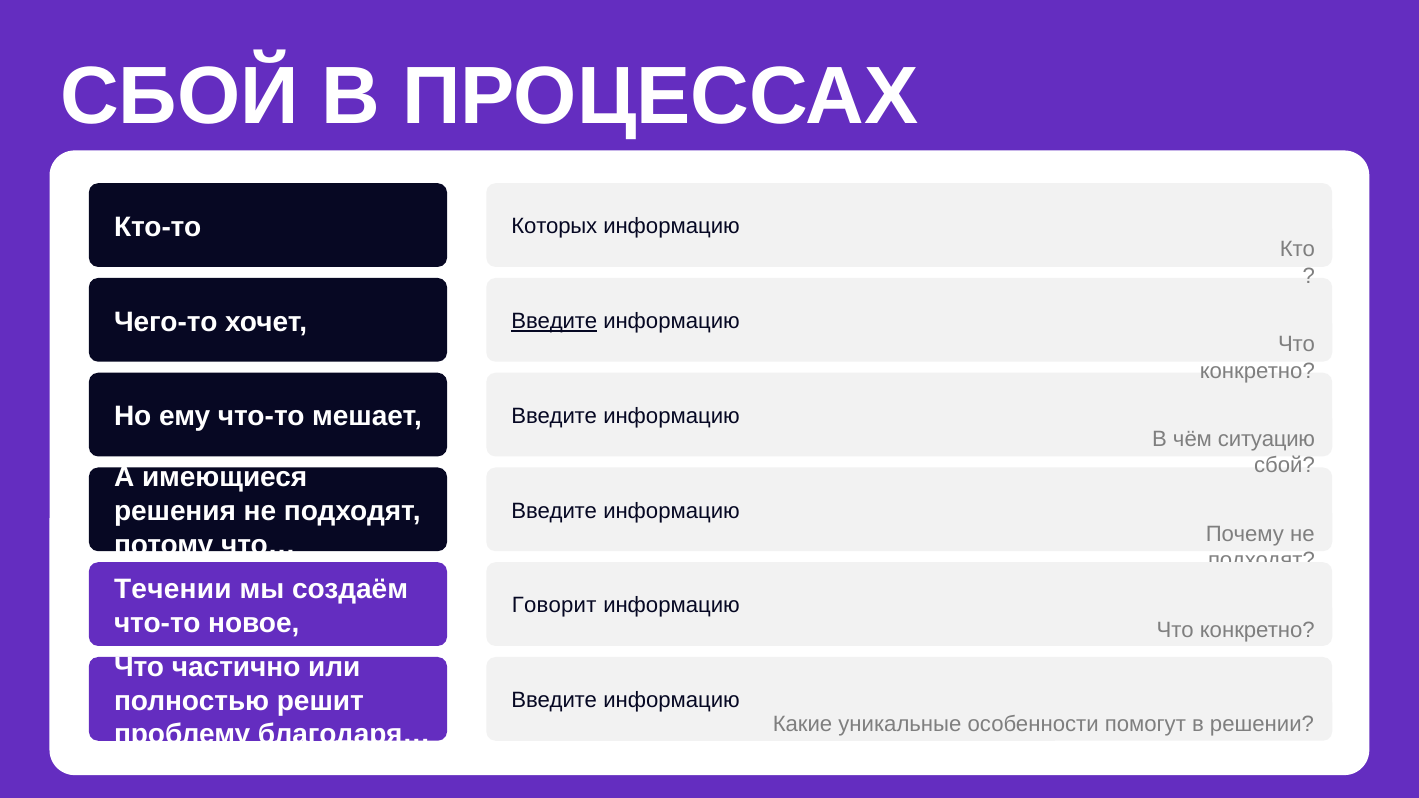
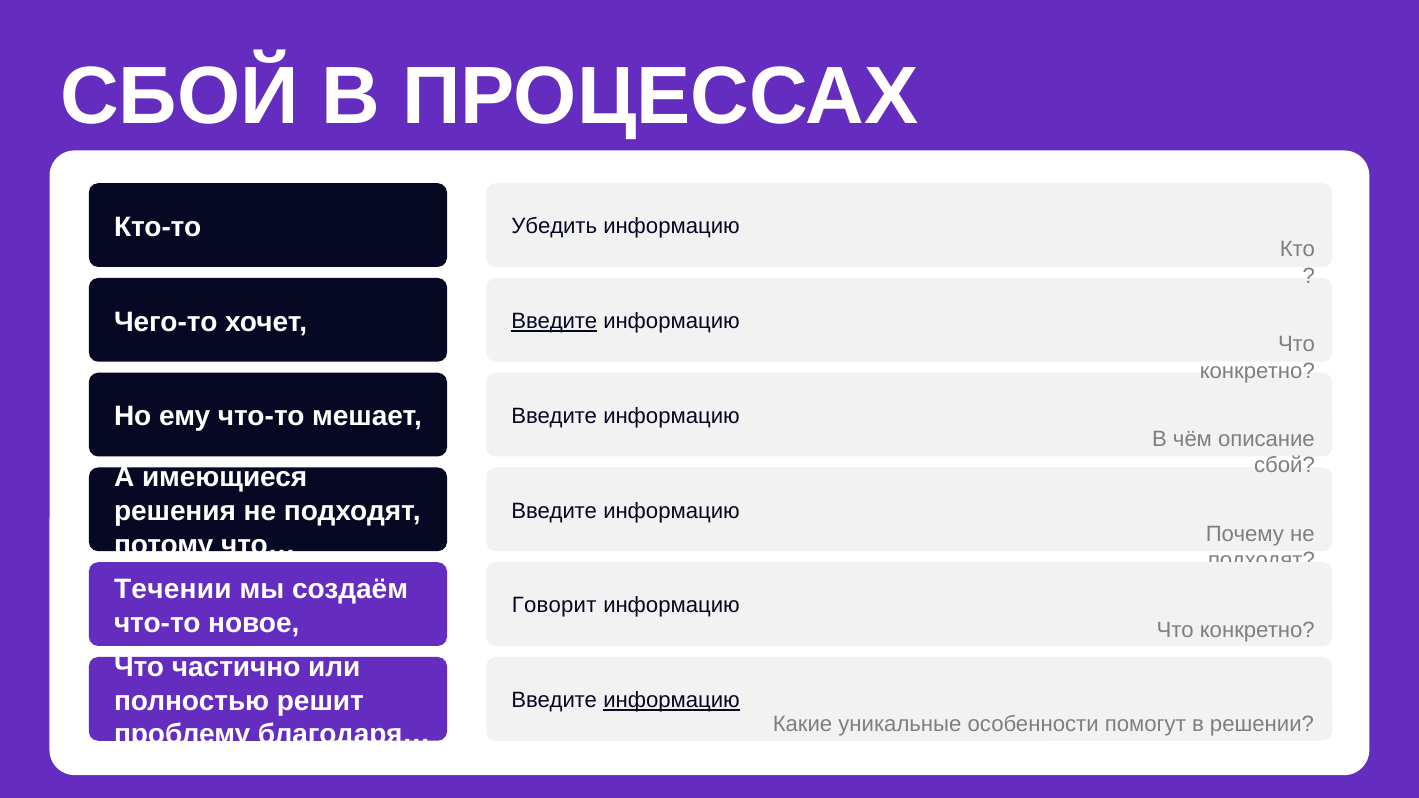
Которых: Которых -> Убедить (554, 227)
ситуацию: ситуацию -> описание (1266, 439)
информацию underline: none -> present (672, 701)
